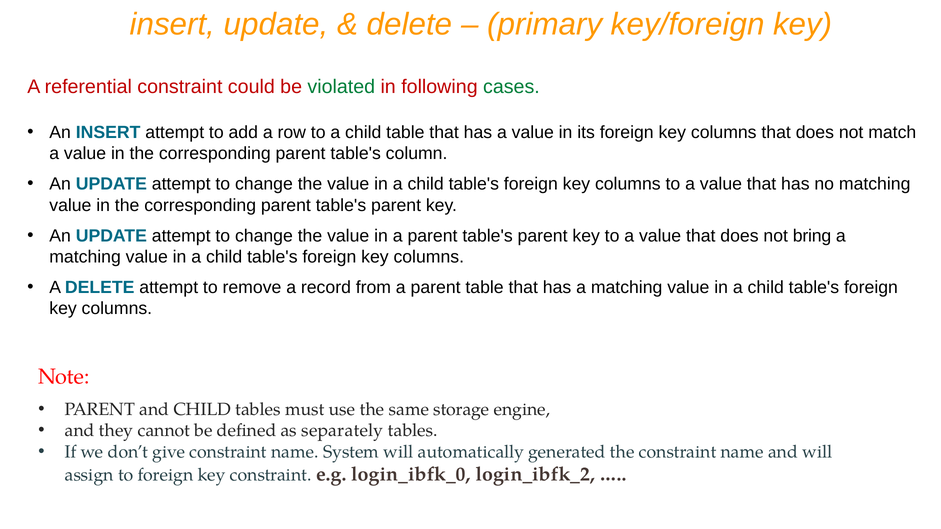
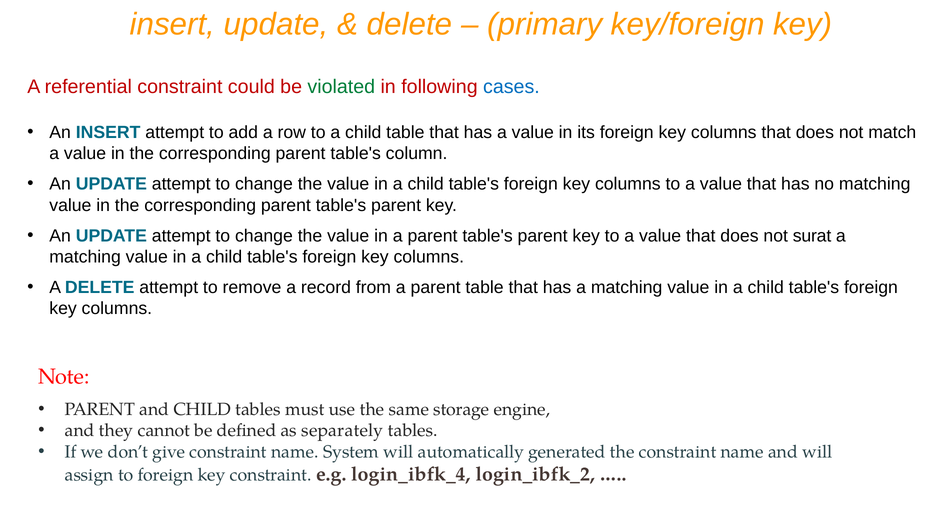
cases colour: green -> blue (511, 87)
bring: bring -> surat (812, 236)
login_ibfk_0: login_ibfk_0 -> login_ibfk_4 (411, 474)
